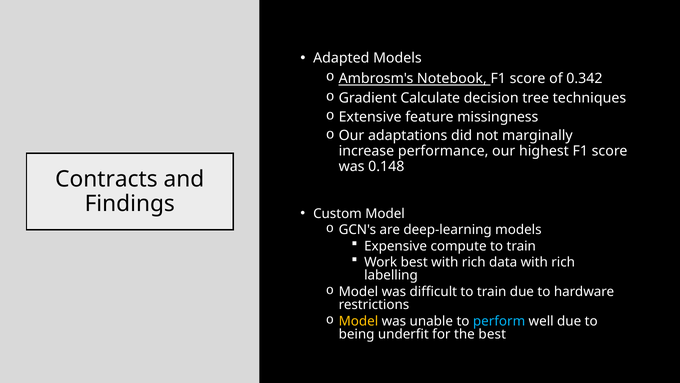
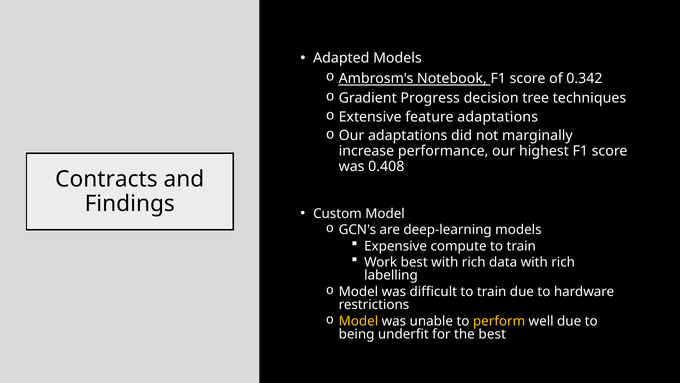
Calculate: Calculate -> Progress (430, 98)
feature missingness: missingness -> adaptations (498, 117)
0.148: 0.148 -> 0.408 (386, 166)
perform colour: light blue -> yellow (499, 321)
